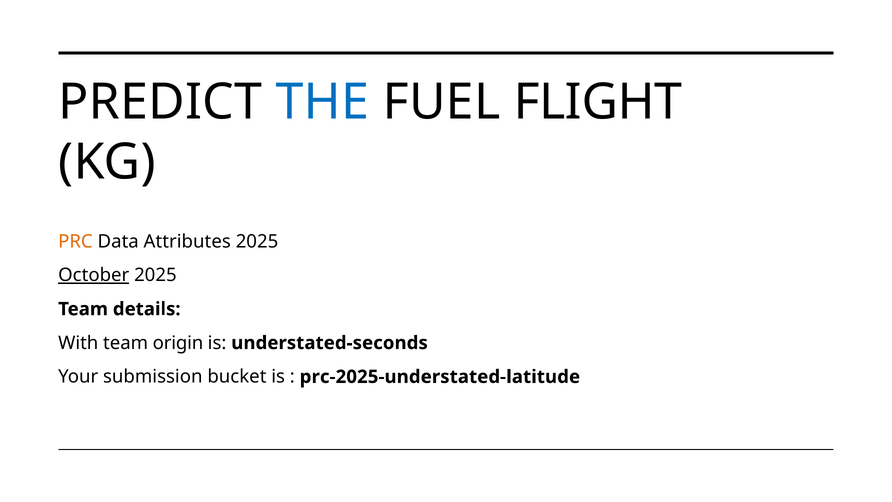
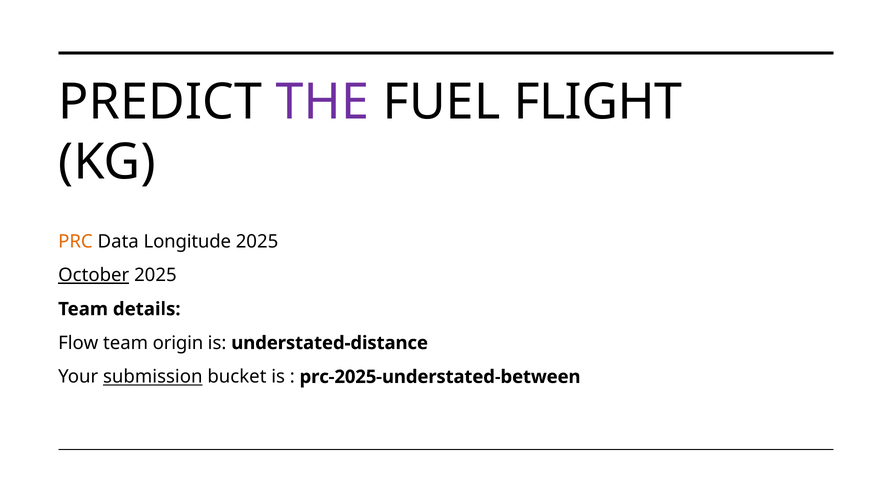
THE colour: blue -> purple (322, 102)
Attributes: Attributes -> Longitude (187, 241)
With: With -> Flow (78, 343)
understated-seconds: understated-seconds -> understated-distance (330, 343)
submission underline: none -> present (153, 377)
prc-2025-understated-latitude: prc-2025-understated-latitude -> prc-2025-understated-between (440, 377)
